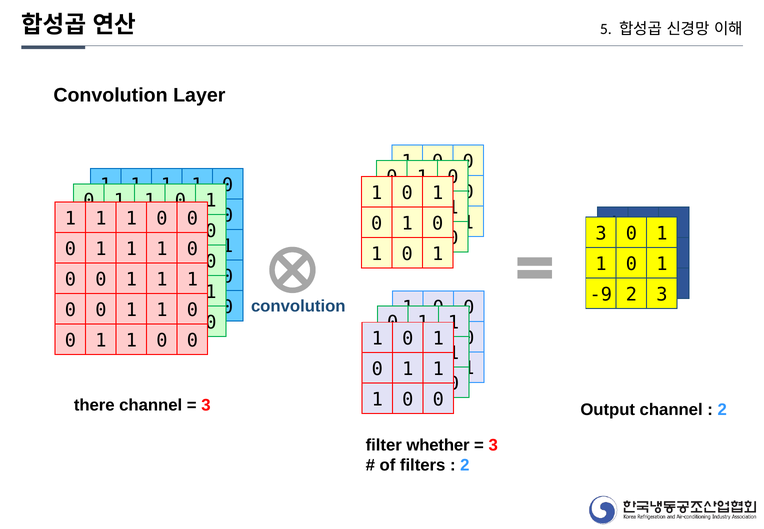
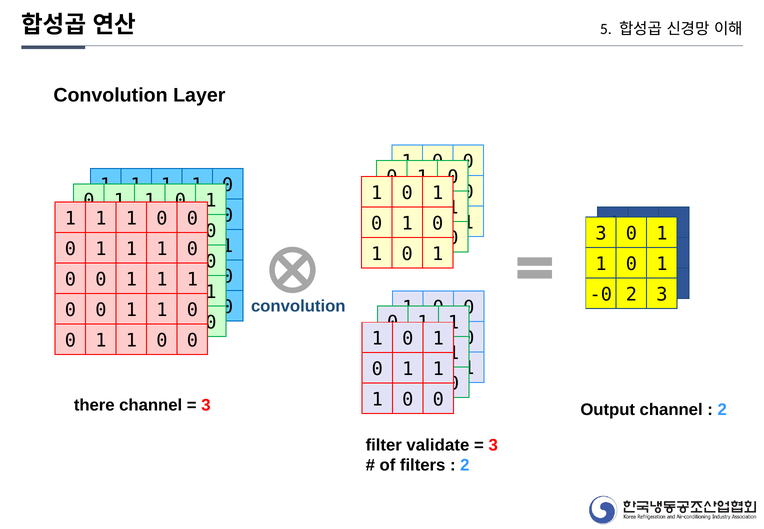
-9: -9 -> -0 (601, 294)
whether: whether -> validate (438, 445)
